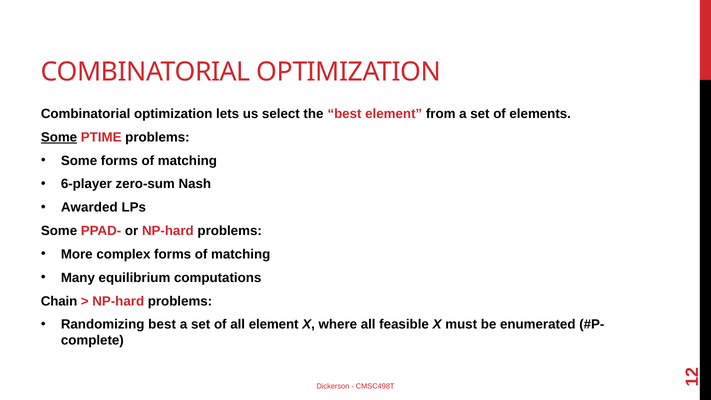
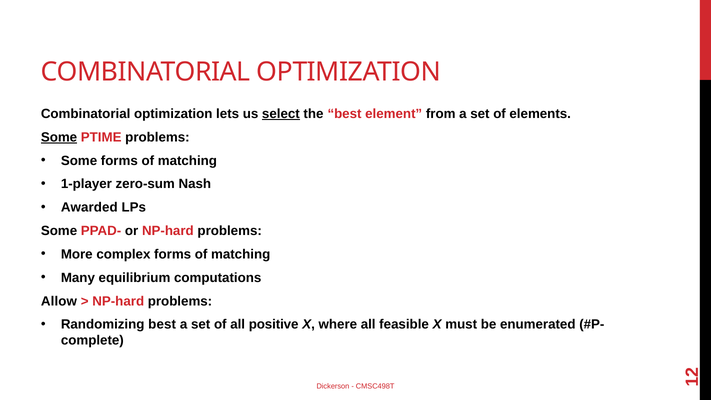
select underline: none -> present (281, 114)
6-player: 6-player -> 1-player (86, 184)
Chain: Chain -> Allow (59, 301)
all element: element -> positive (274, 324)
